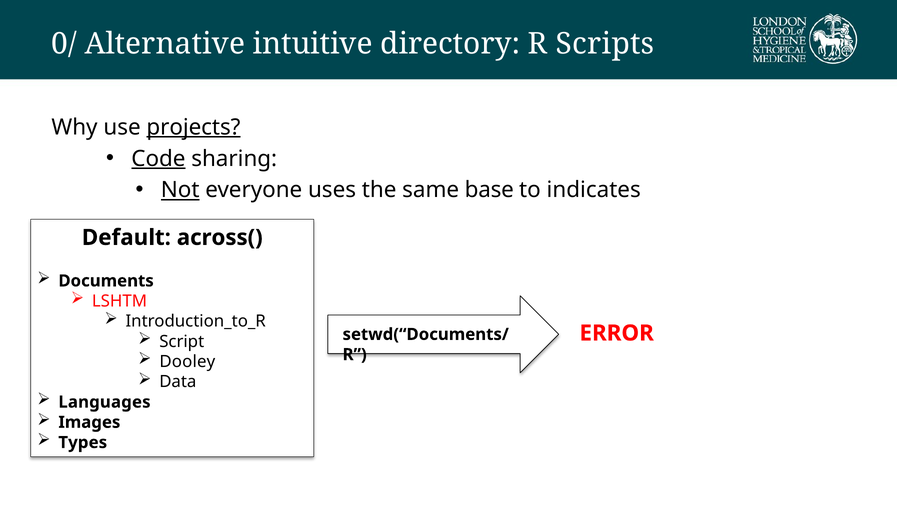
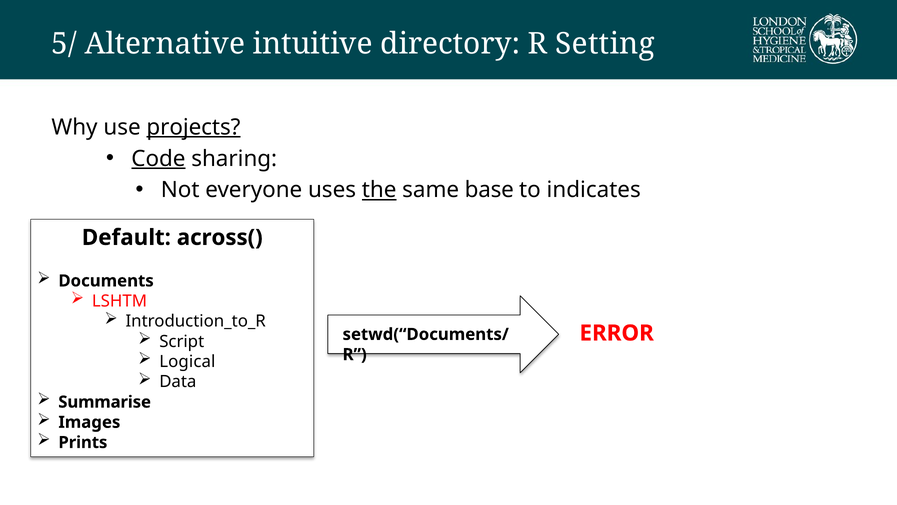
0/: 0/ -> 5/ (64, 44)
Scripts: Scripts -> Setting (605, 44)
Not underline: present -> none (180, 190)
the underline: none -> present (379, 190)
Dooley: Dooley -> Logical (187, 361)
Languages: Languages -> Summarise (105, 402)
Types: Types -> Prints (83, 442)
